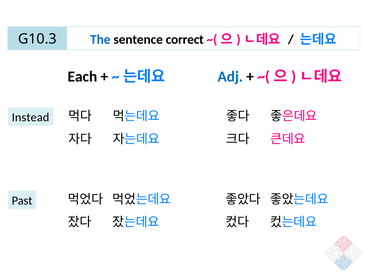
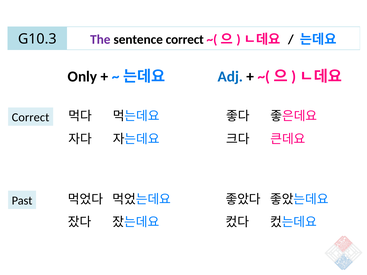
The colour: blue -> purple (100, 40)
Each: Each -> Only (82, 77)
Instead: Instead -> Correct (31, 118)
